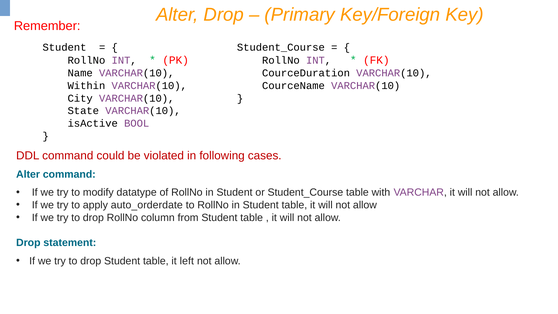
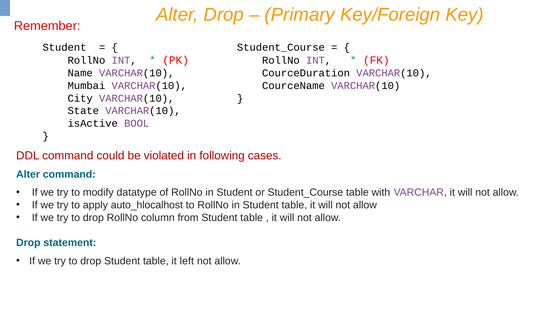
Within: Within -> Mumbai (86, 86)
auto_orderdate: auto_orderdate -> auto_hlocalhost (147, 205)
